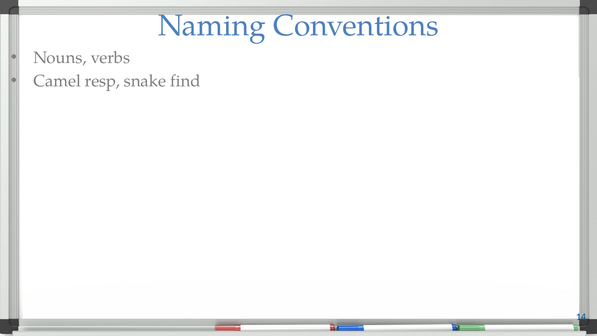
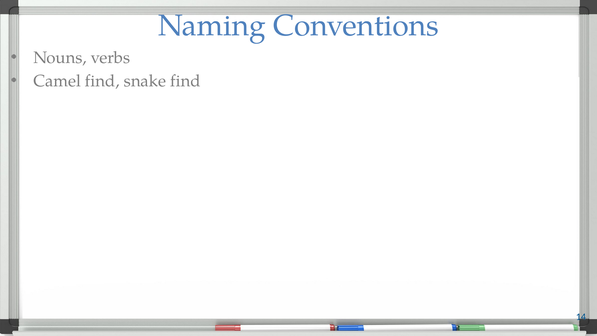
Camel resp: resp -> find (102, 81)
